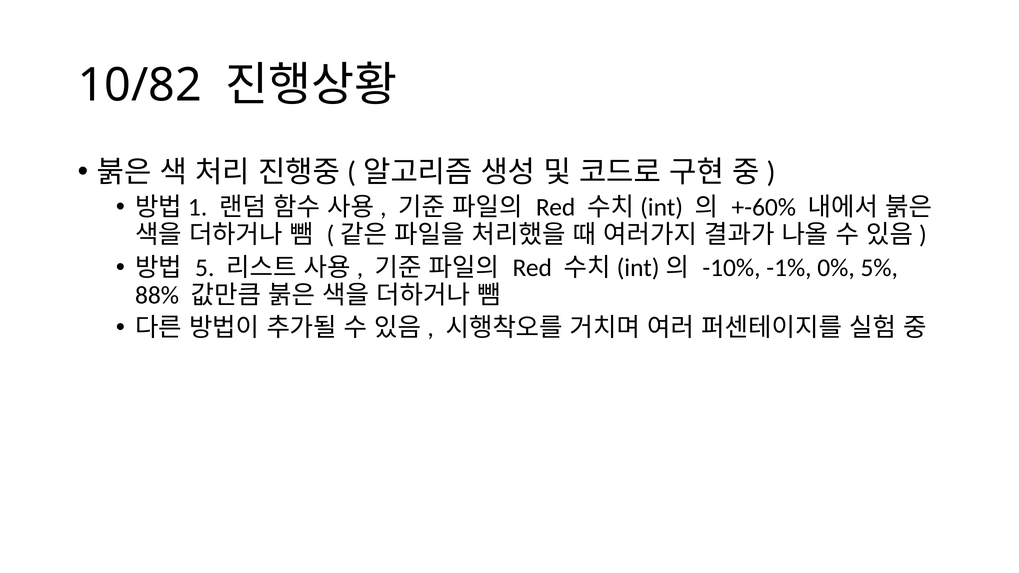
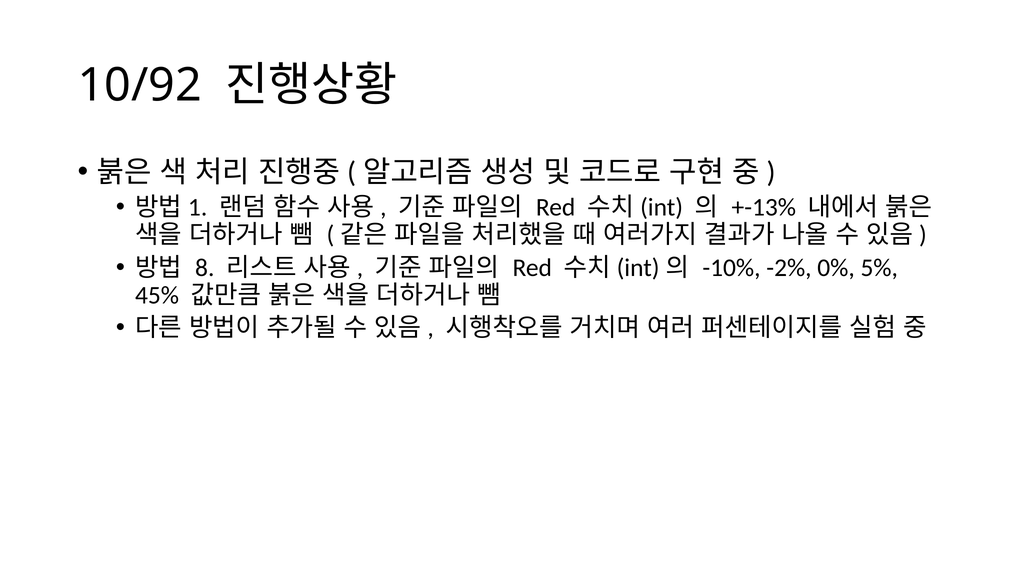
10/82: 10/82 -> 10/92 (140, 86)
+-60%: +-60% -> +-13% (764, 207)
5: 5 -> 8 (205, 268)
-1%: -1% -> -2% (789, 268)
88%: 88% -> 45% (157, 295)
